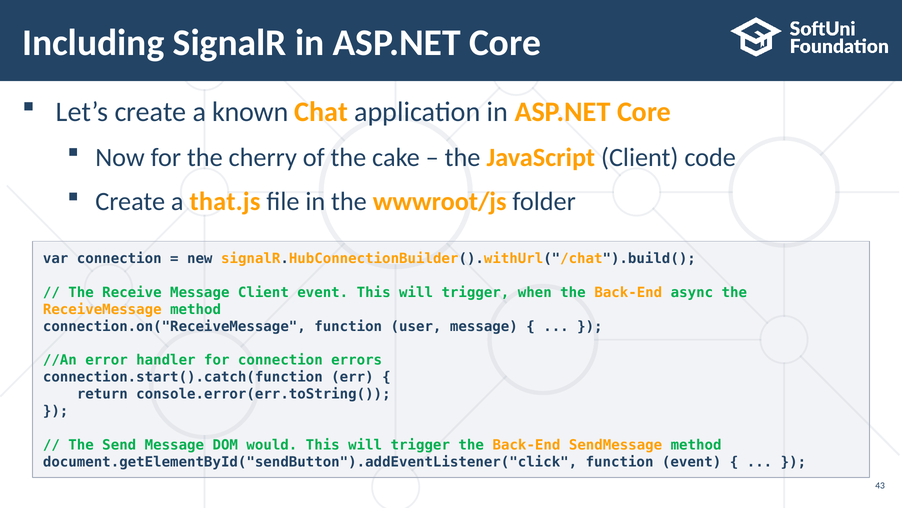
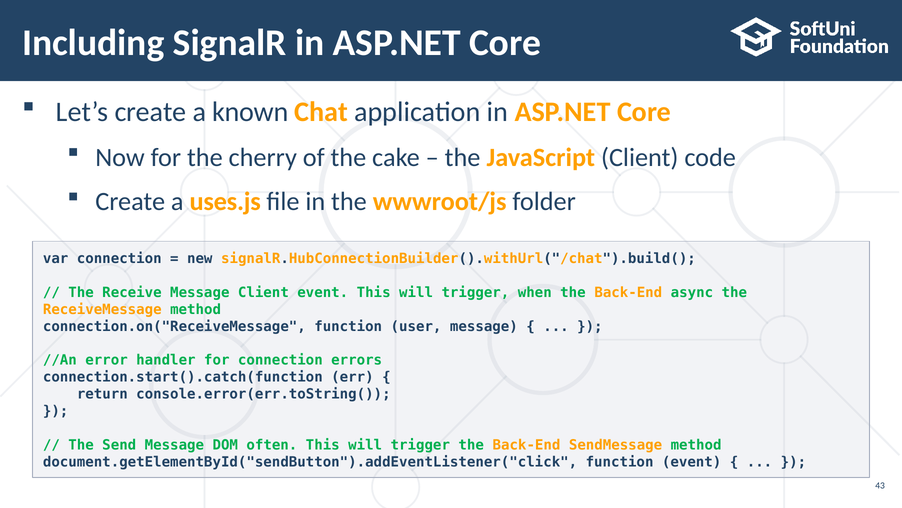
that.js: that.js -> uses.js (225, 201)
would: would -> often (272, 444)
